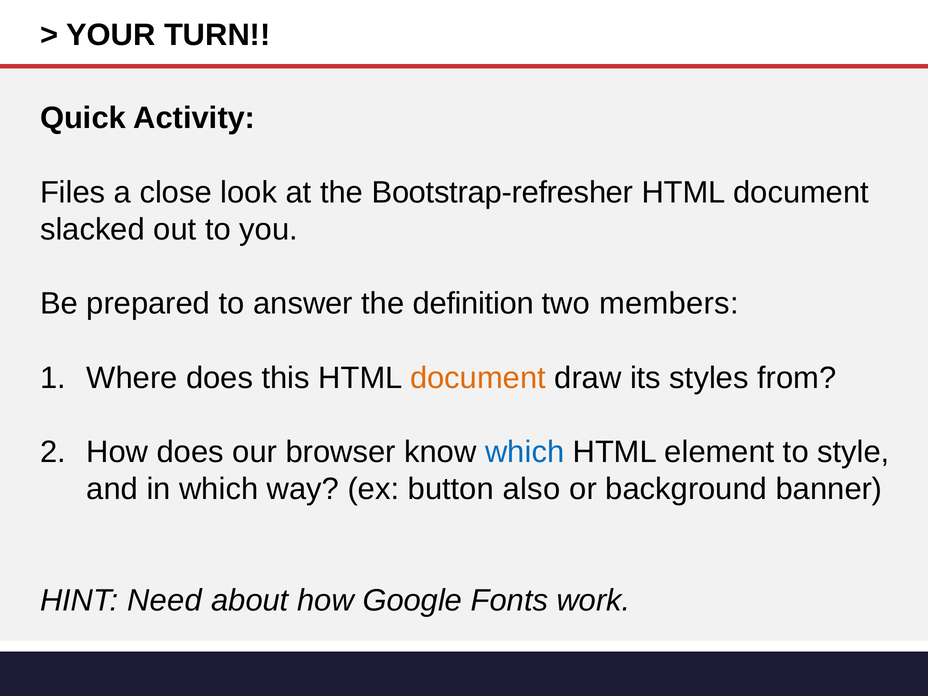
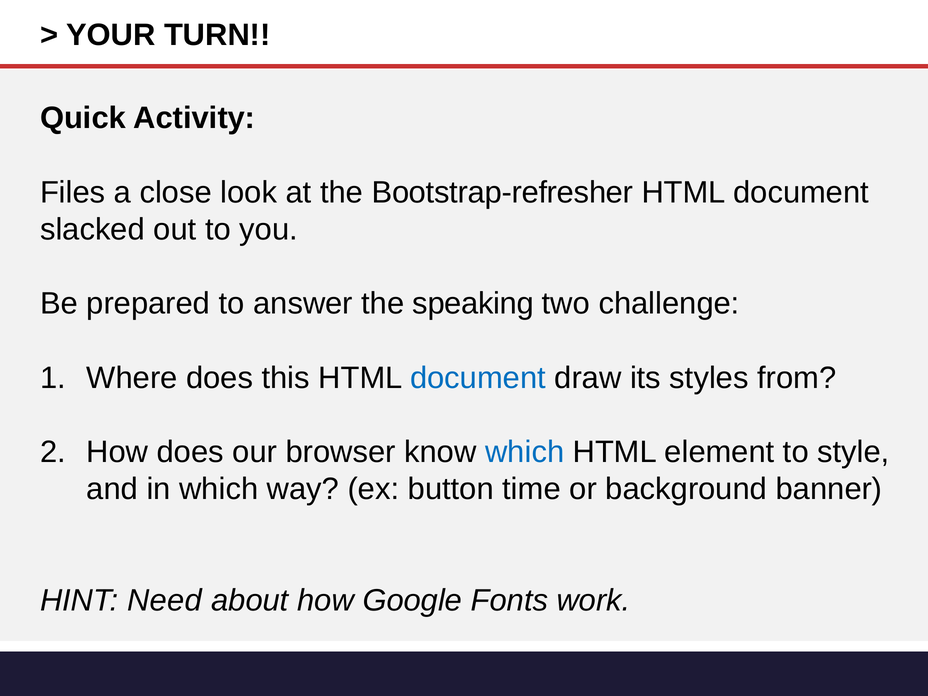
definition: definition -> speaking (473, 304)
members: members -> challenge (669, 304)
document colour: orange -> blue (478, 378)
also: also -> time (532, 489)
